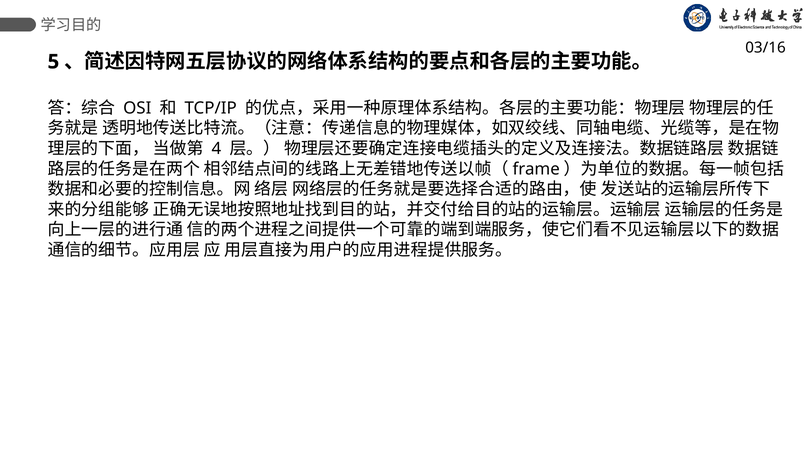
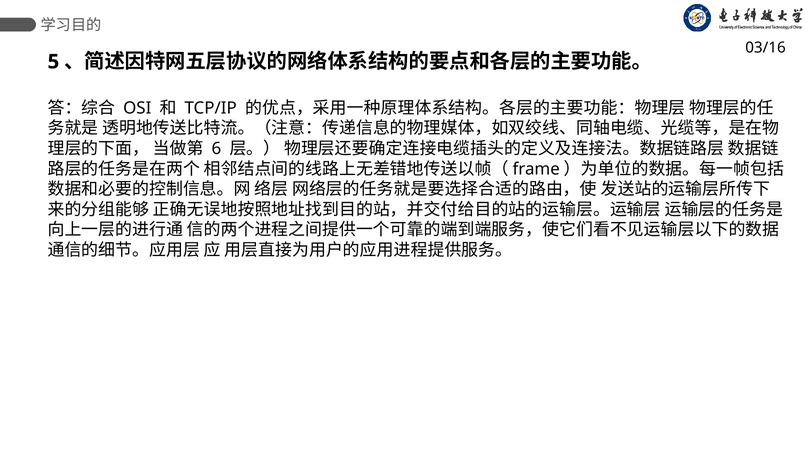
4: 4 -> 6 (216, 149)
